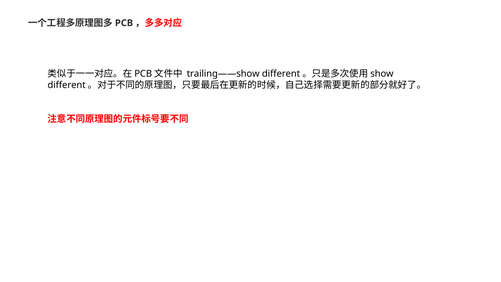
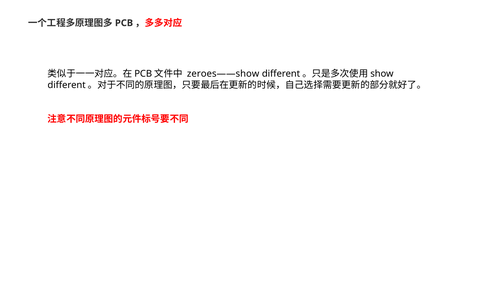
trailing——show: trailing——show -> zeroes——show (223, 74)
